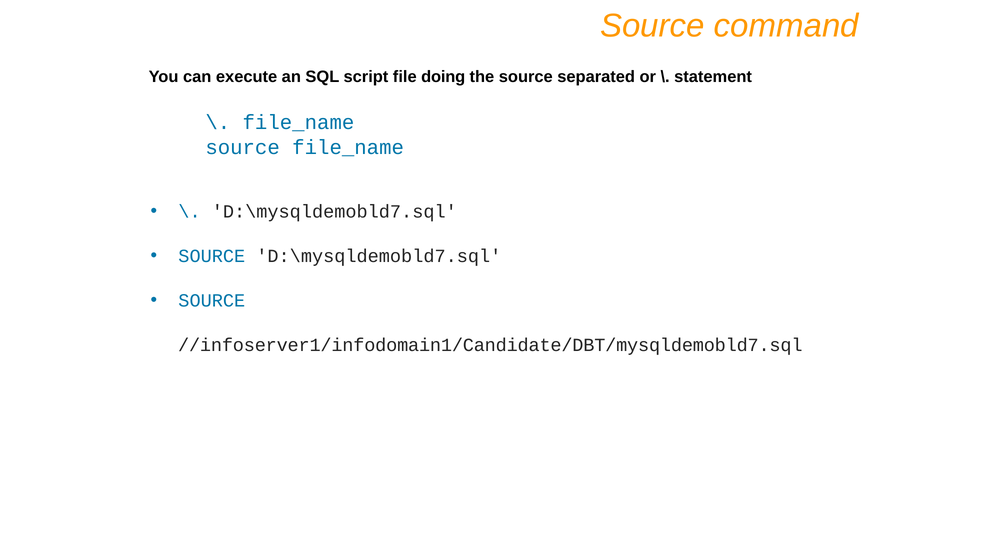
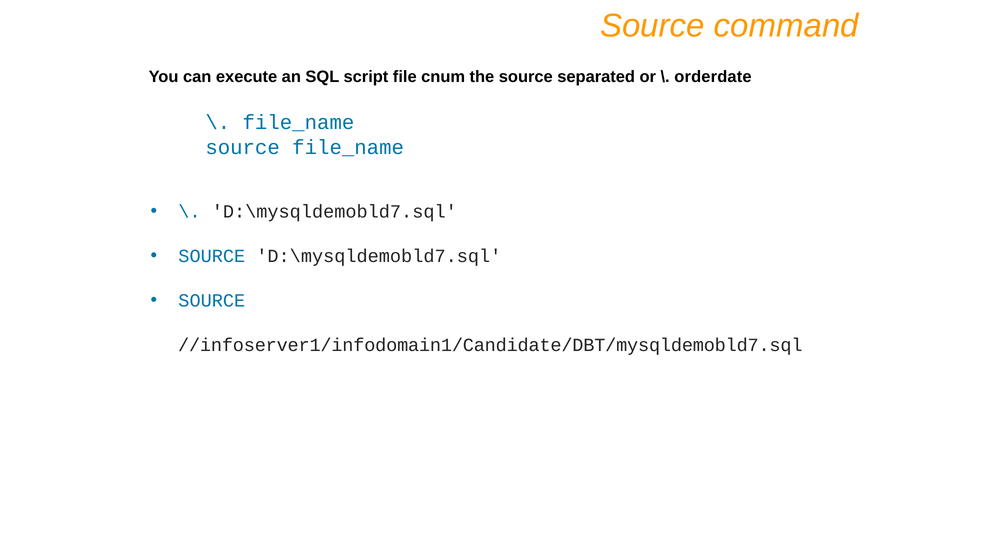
doing: doing -> cnum (443, 77)
statement: statement -> orderdate (713, 77)
